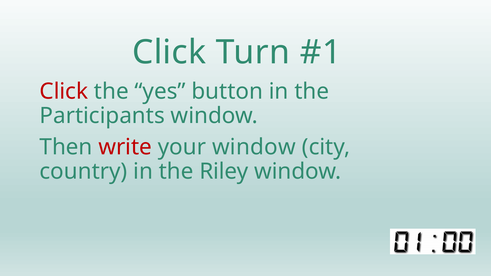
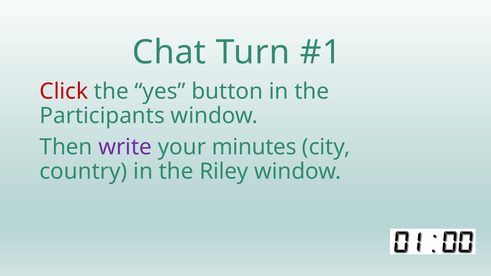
Click: Click -> Chat (169, 52)
write colour: red -> purple (125, 147)
your window: window -> minutes (254, 147)
